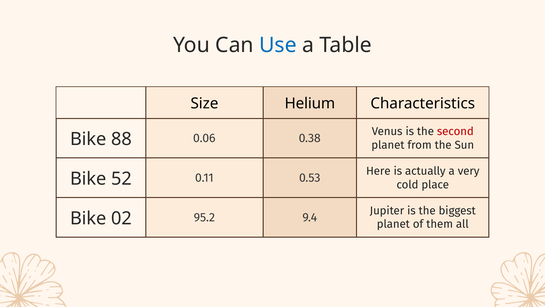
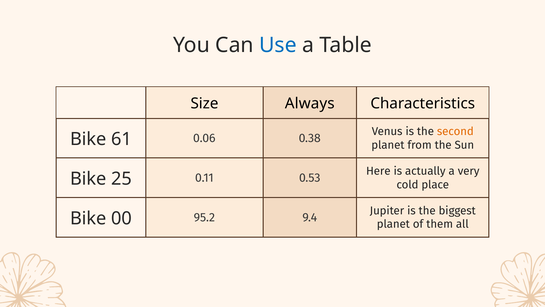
Helium: Helium -> Always (310, 103)
second colour: red -> orange (455, 131)
88: 88 -> 61 (122, 139)
52: 52 -> 25 (122, 179)
02: 02 -> 00 (122, 218)
